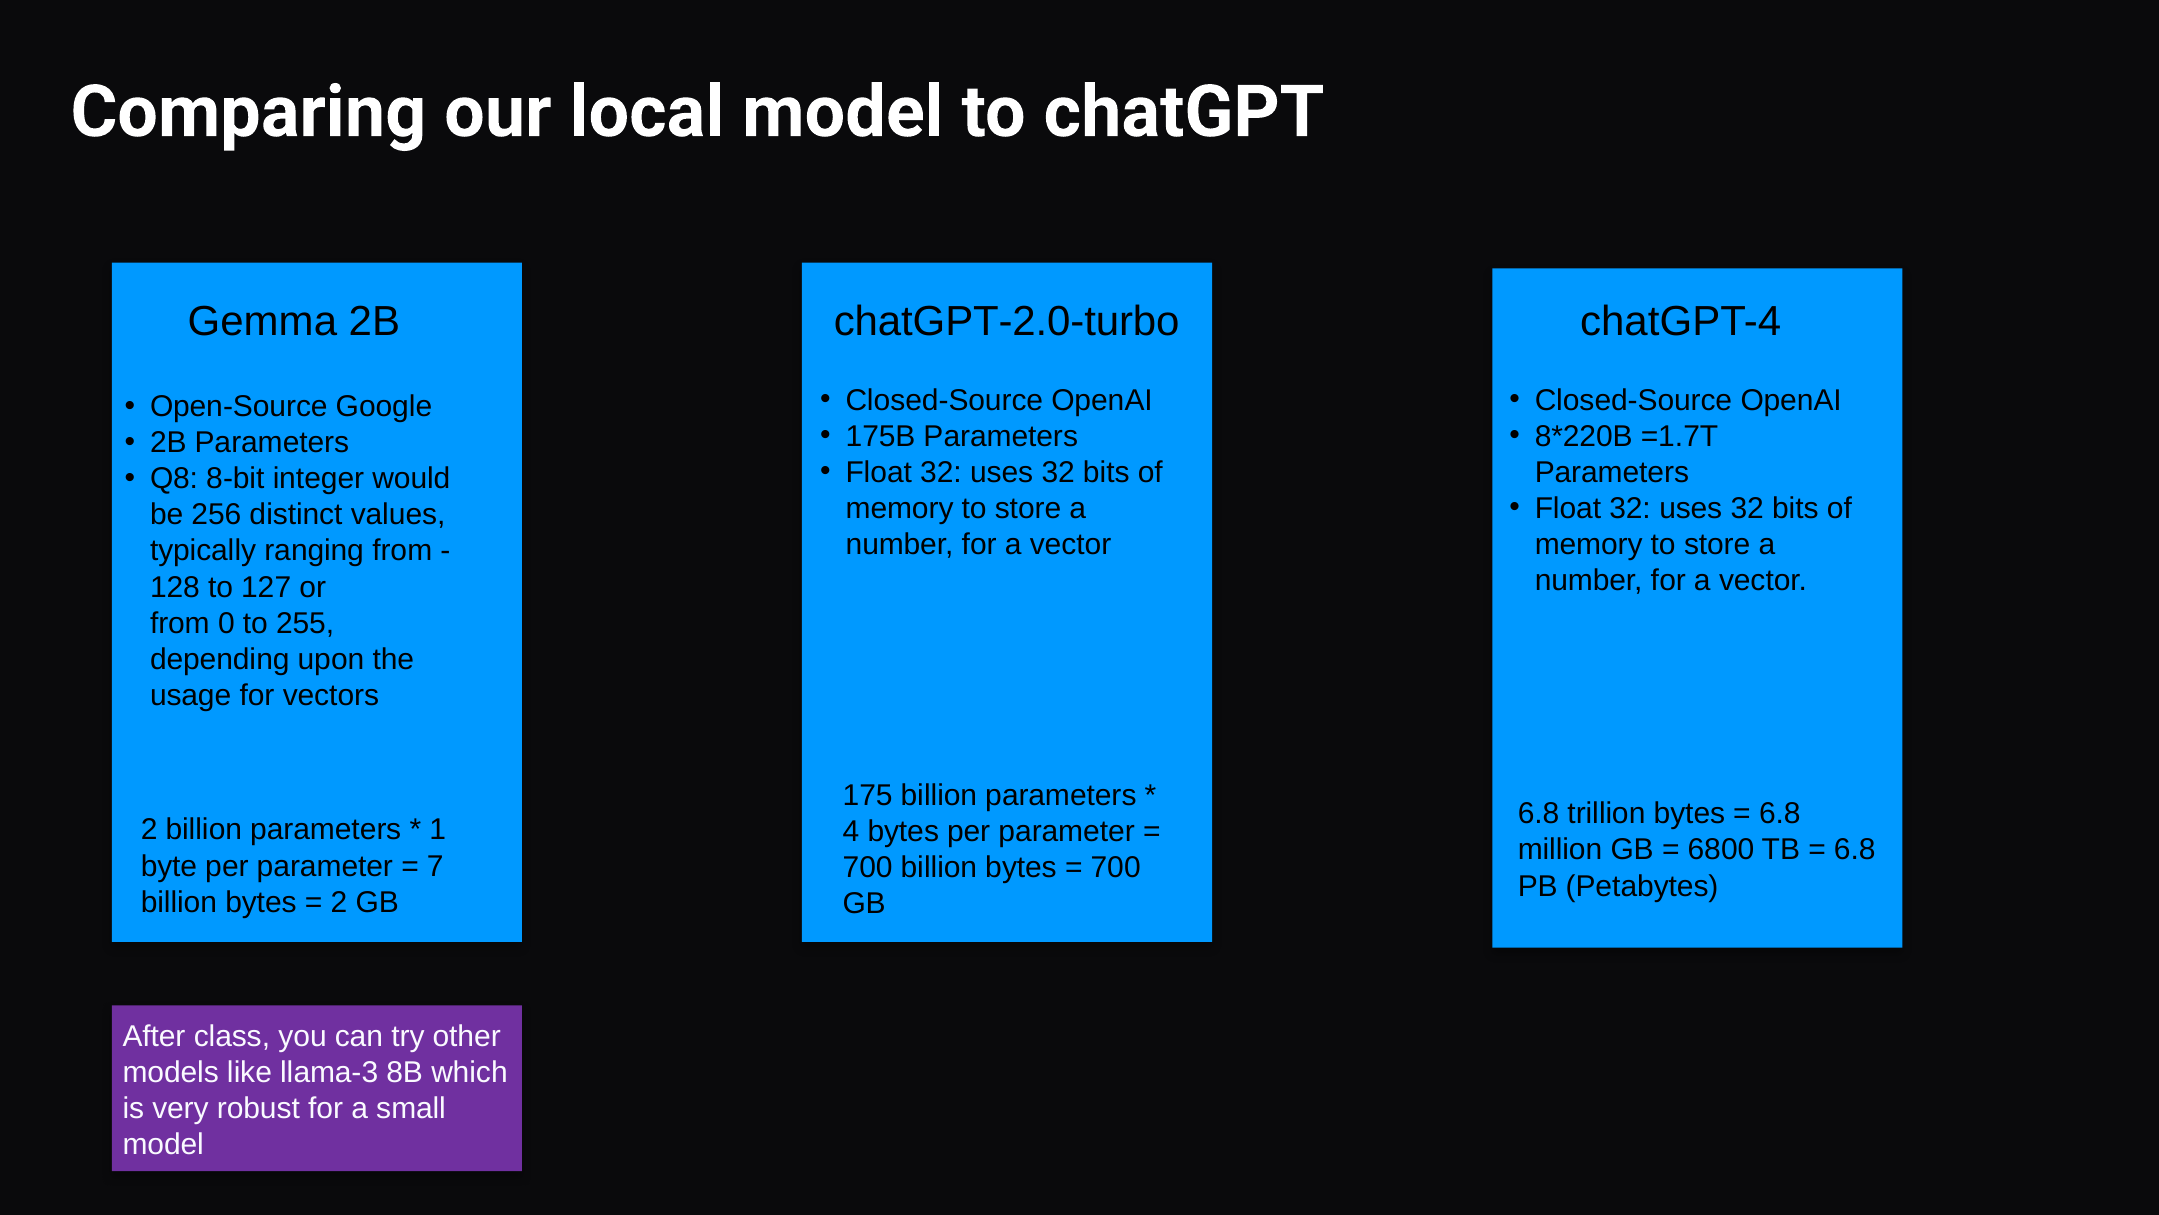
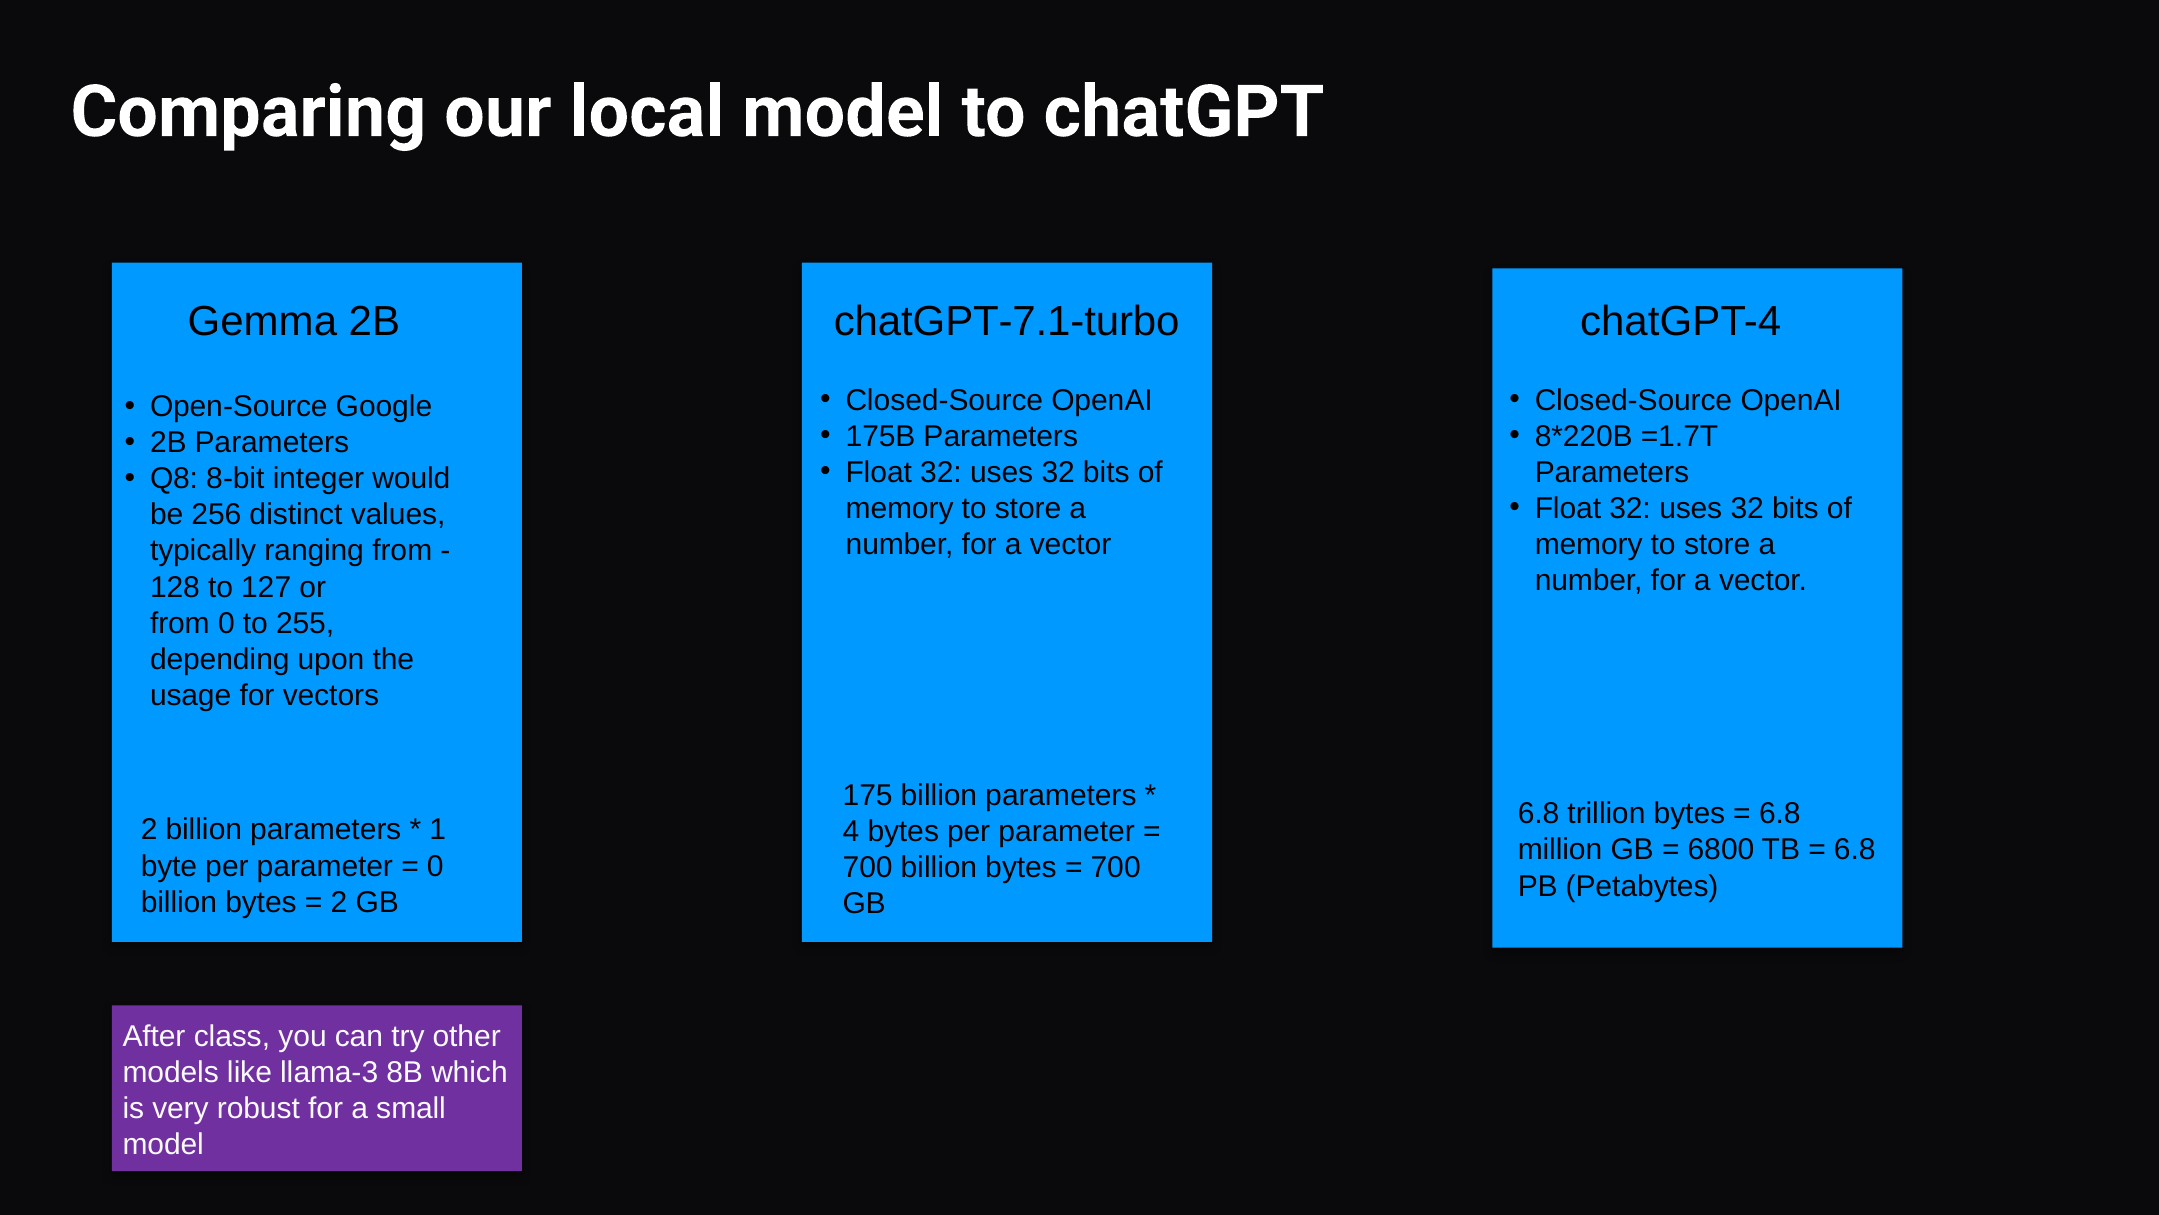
chatGPT-2.0-turbo: chatGPT-2.0-turbo -> chatGPT-7.1-turbo (1007, 321)
7: 7 -> 0 (435, 866)
